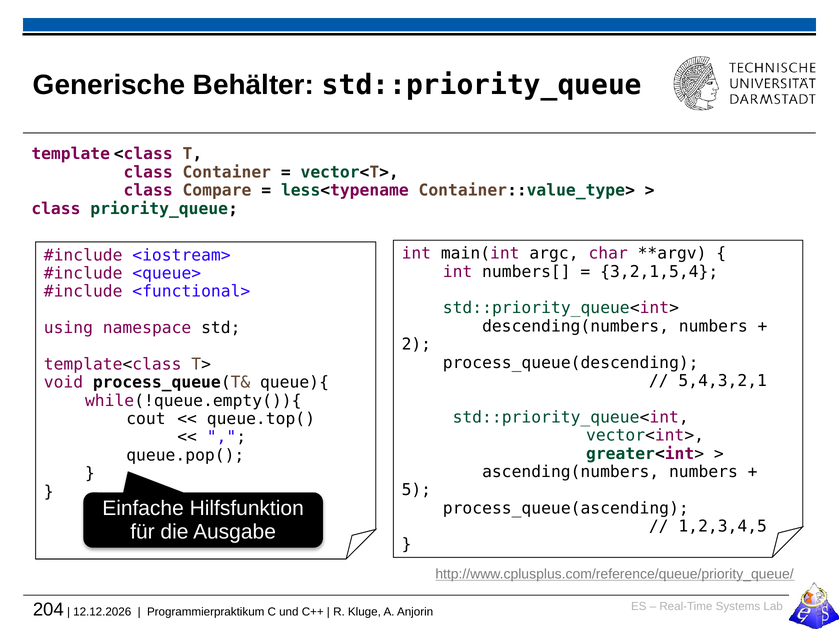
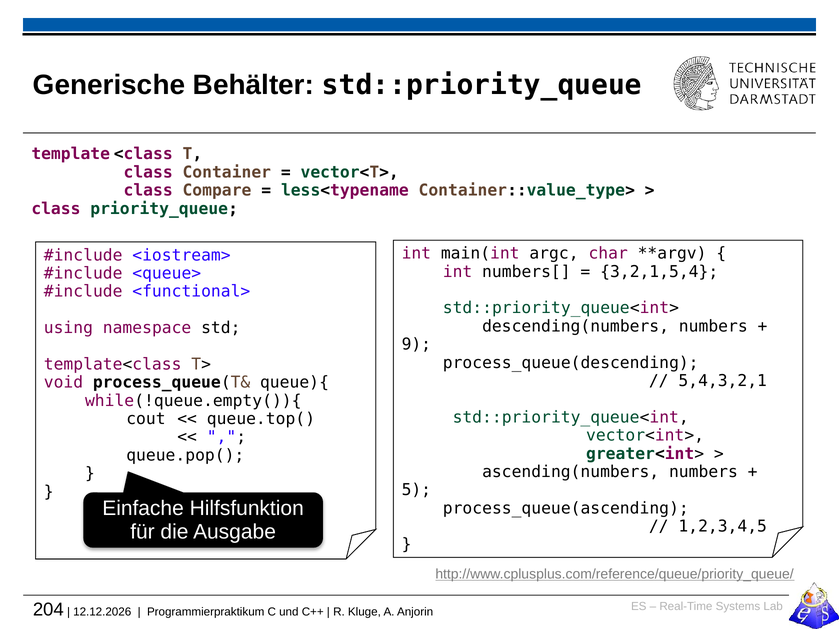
2: 2 -> 9 (416, 345)
